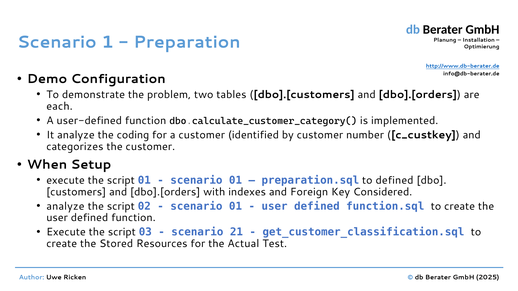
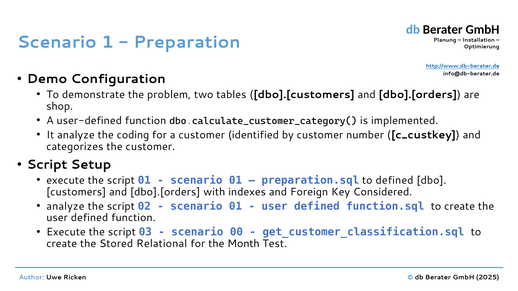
each: each -> shop (60, 106)
When: When -> Script (47, 165)
21: 21 -> 00 (236, 232)
Resources: Resources -> Relational (162, 244)
Actual: Actual -> Month (243, 244)
